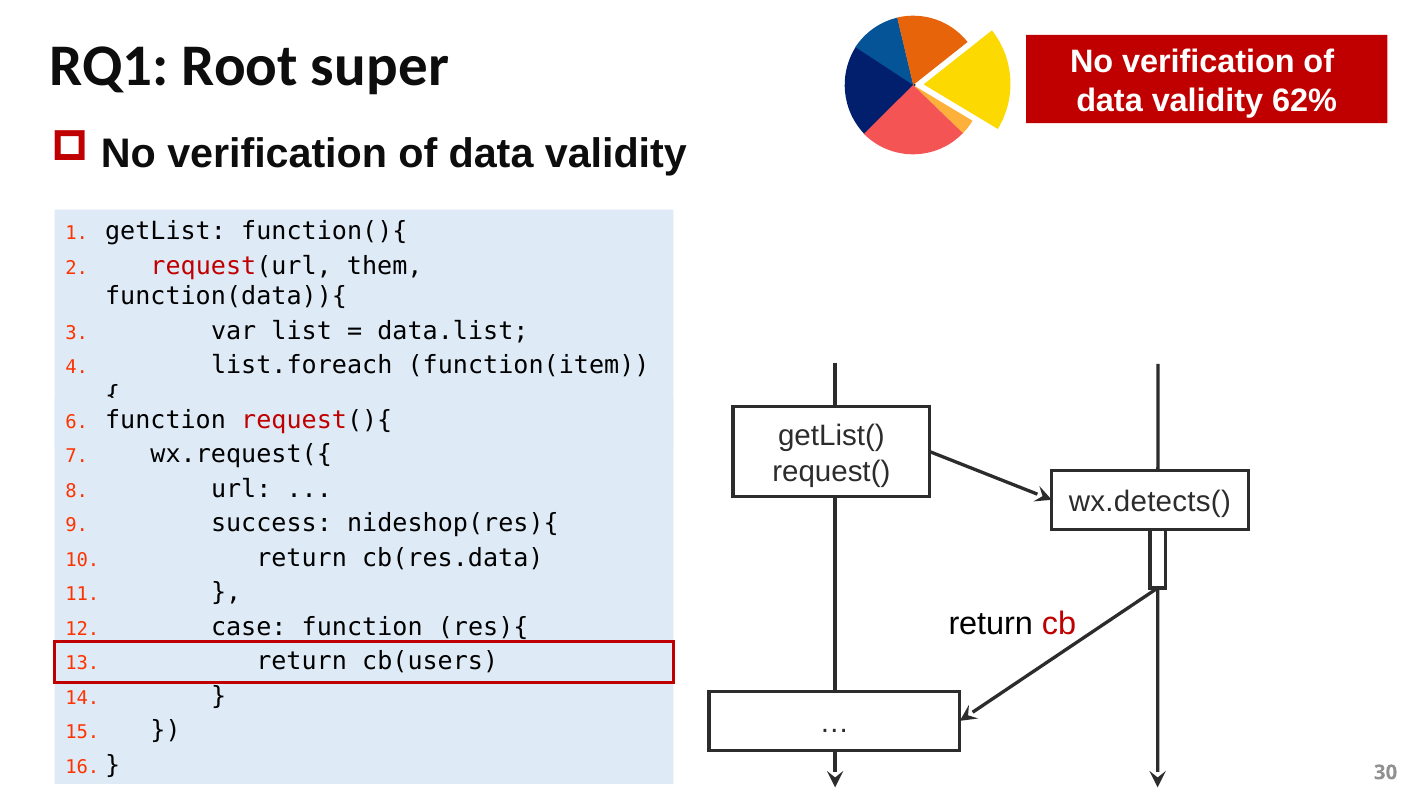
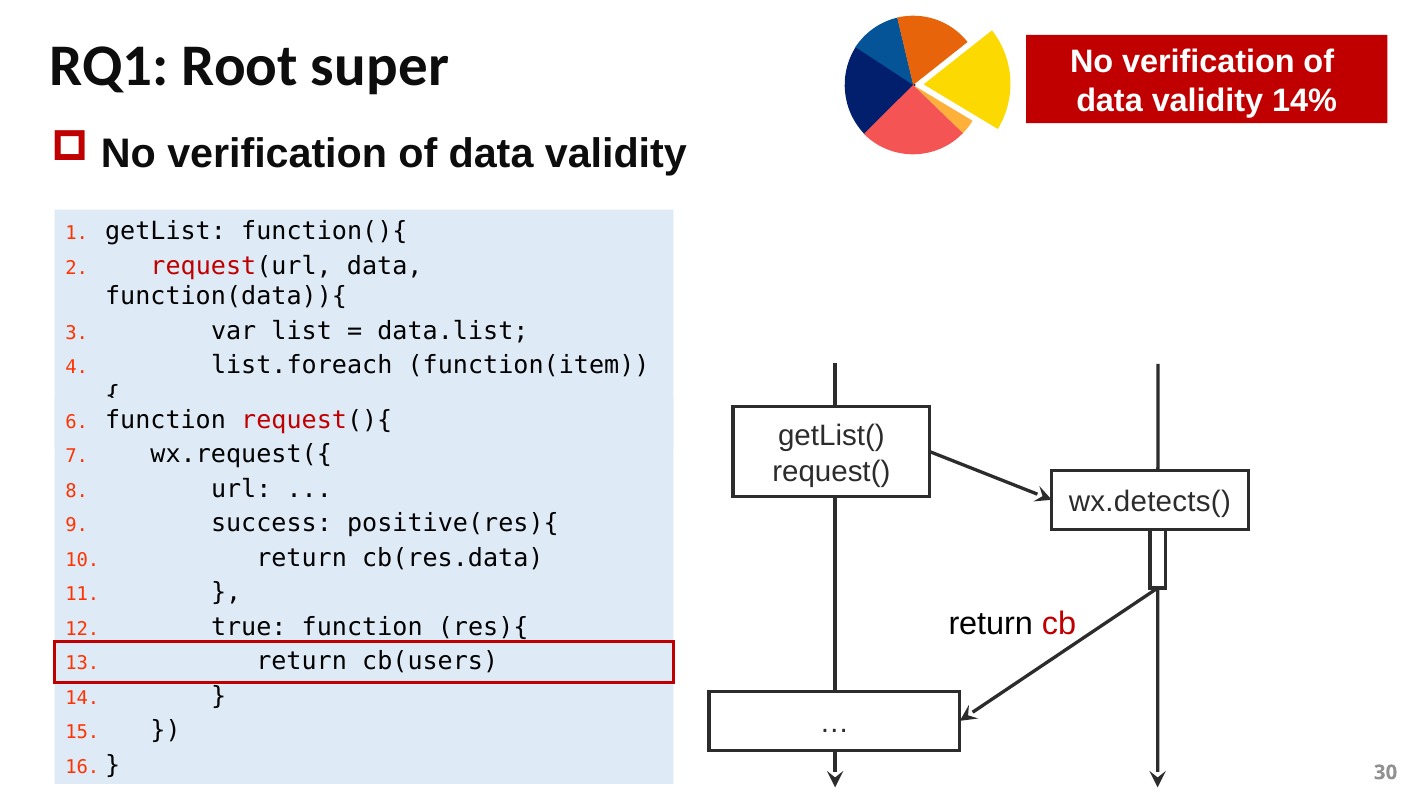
62%: 62% -> 14% (1305, 101)
request(url them: them -> data (385, 266)
nideshop(res){: nideshop(res){ -> positive(res){ (453, 524)
case: case -> true (249, 628)
